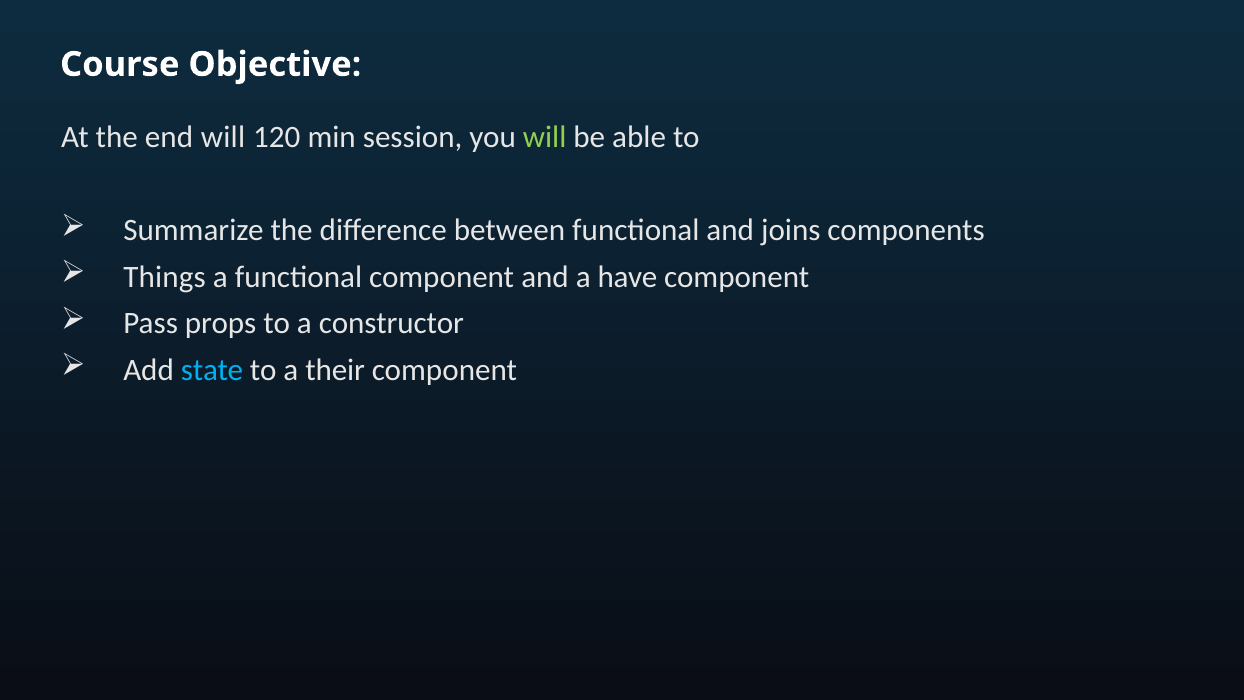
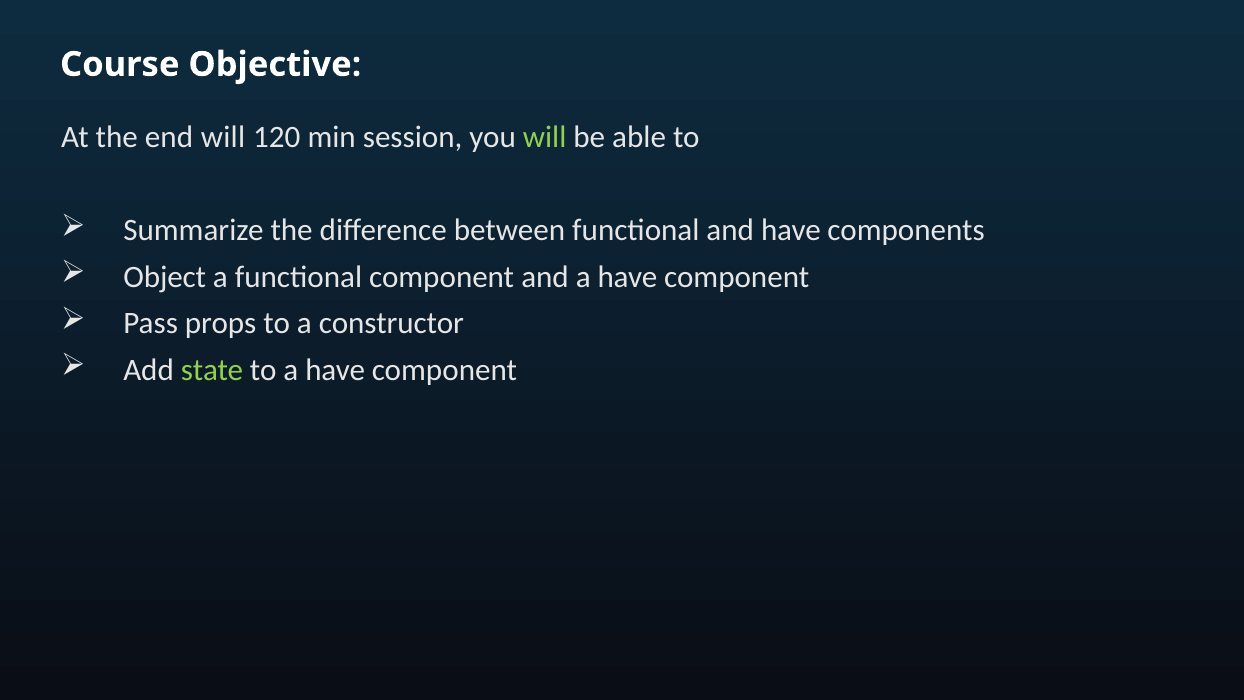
and joins: joins -> have (791, 230)
Things: Things -> Object (165, 277)
state colour: light blue -> light green (212, 370)
to a their: their -> have (335, 370)
